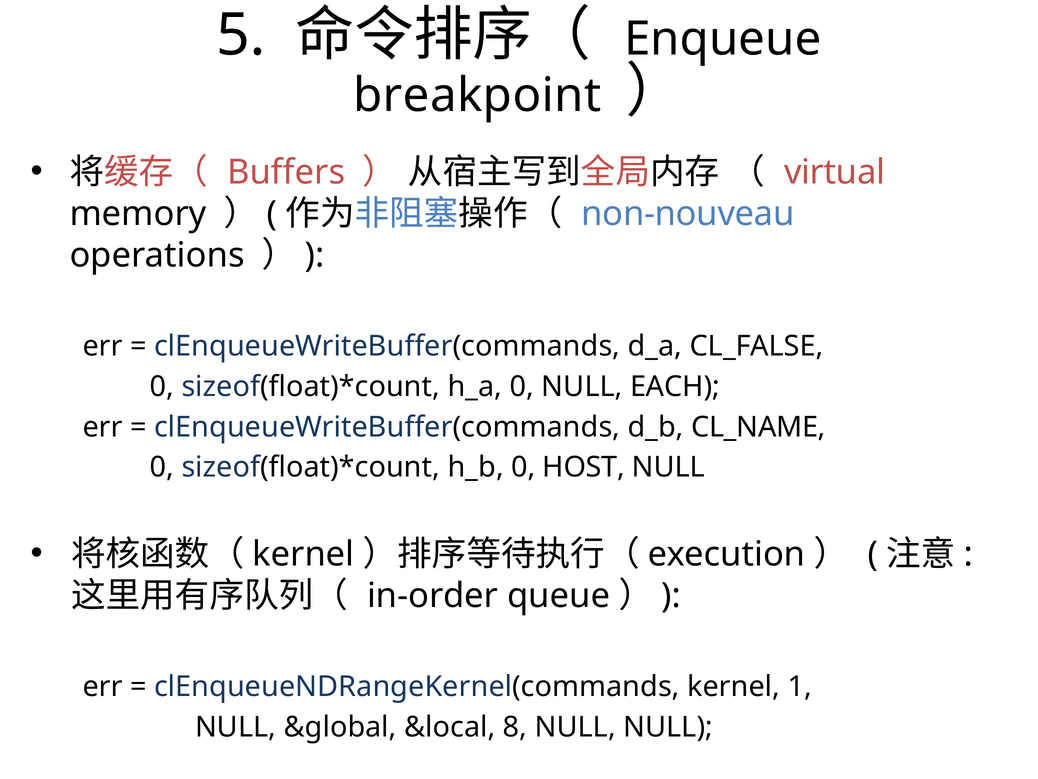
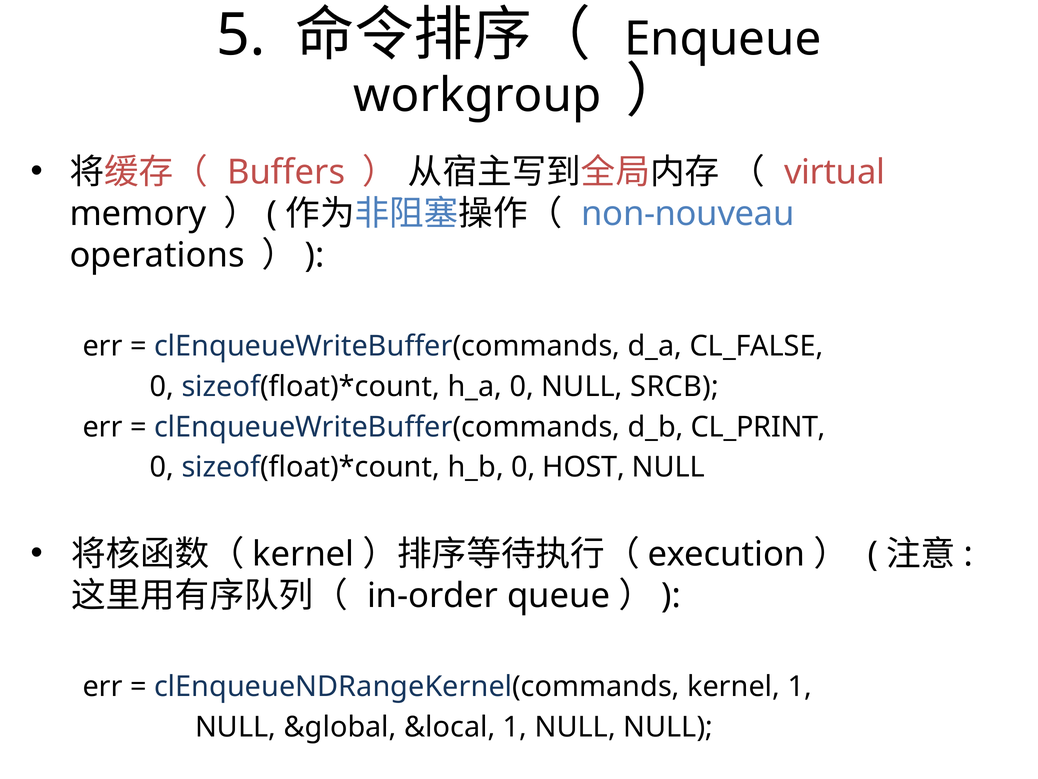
breakpoint: breakpoint -> workgroup (477, 96)
EACH: EACH -> SRCB (675, 386)
CL_NAME: CL_NAME -> CL_PRINT (758, 427)
&local 8: 8 -> 1 (515, 727)
